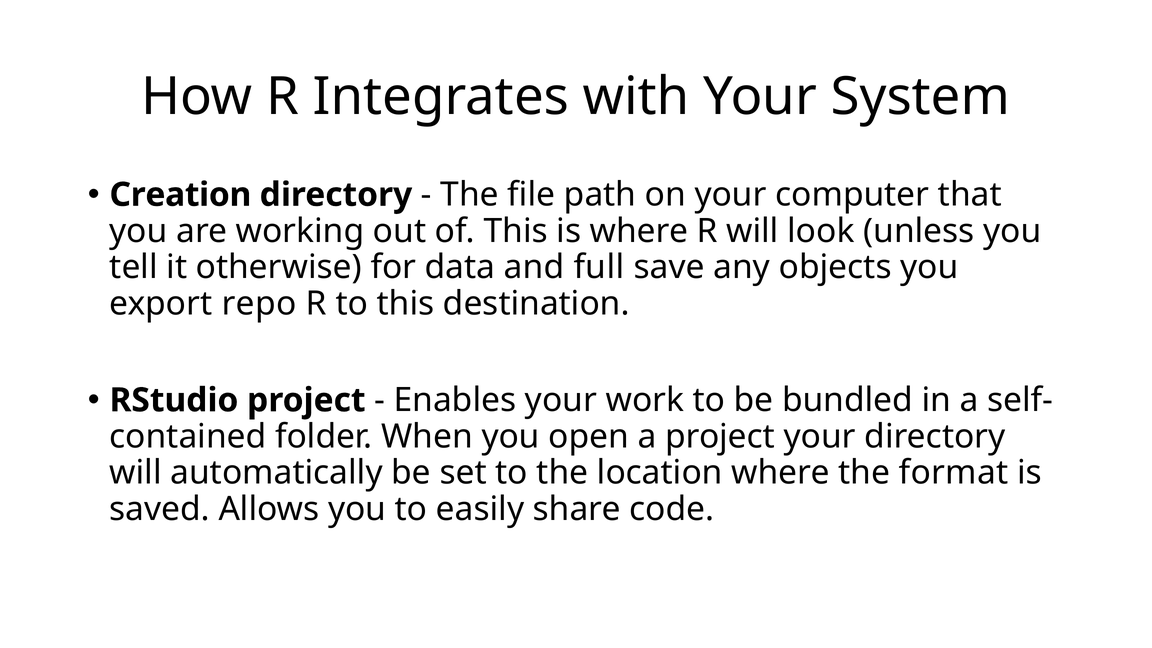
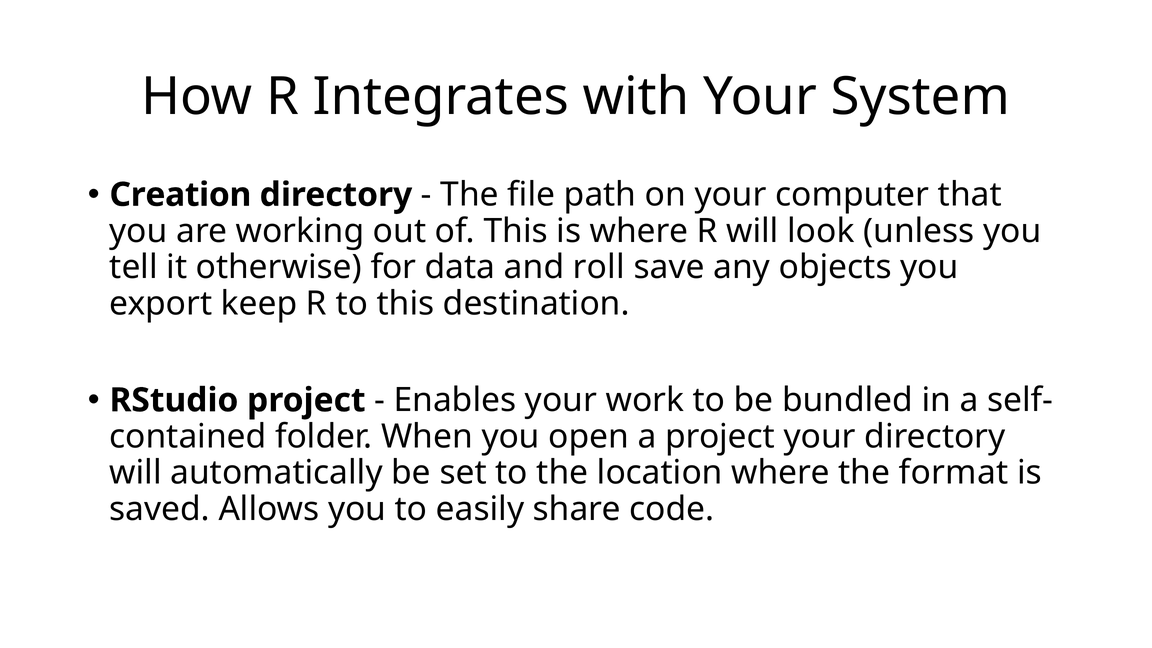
full: full -> roll (599, 267)
repo: repo -> keep (259, 304)
